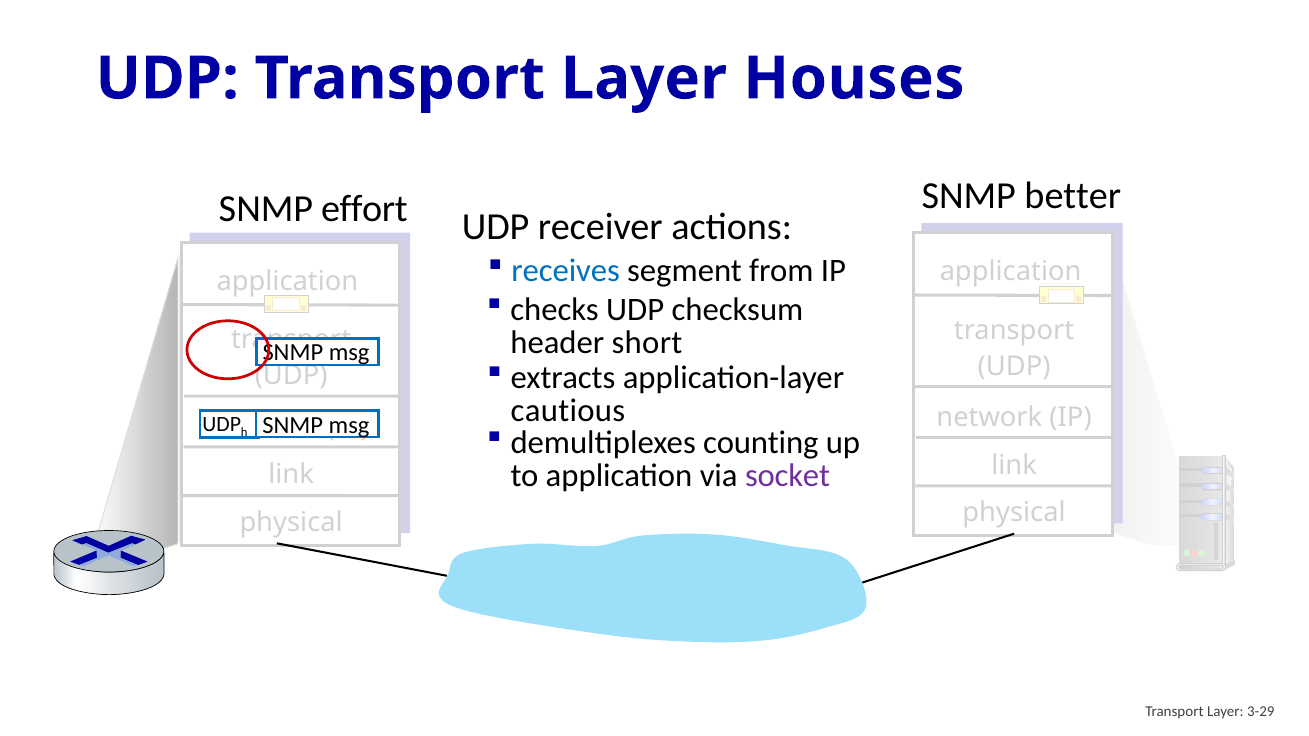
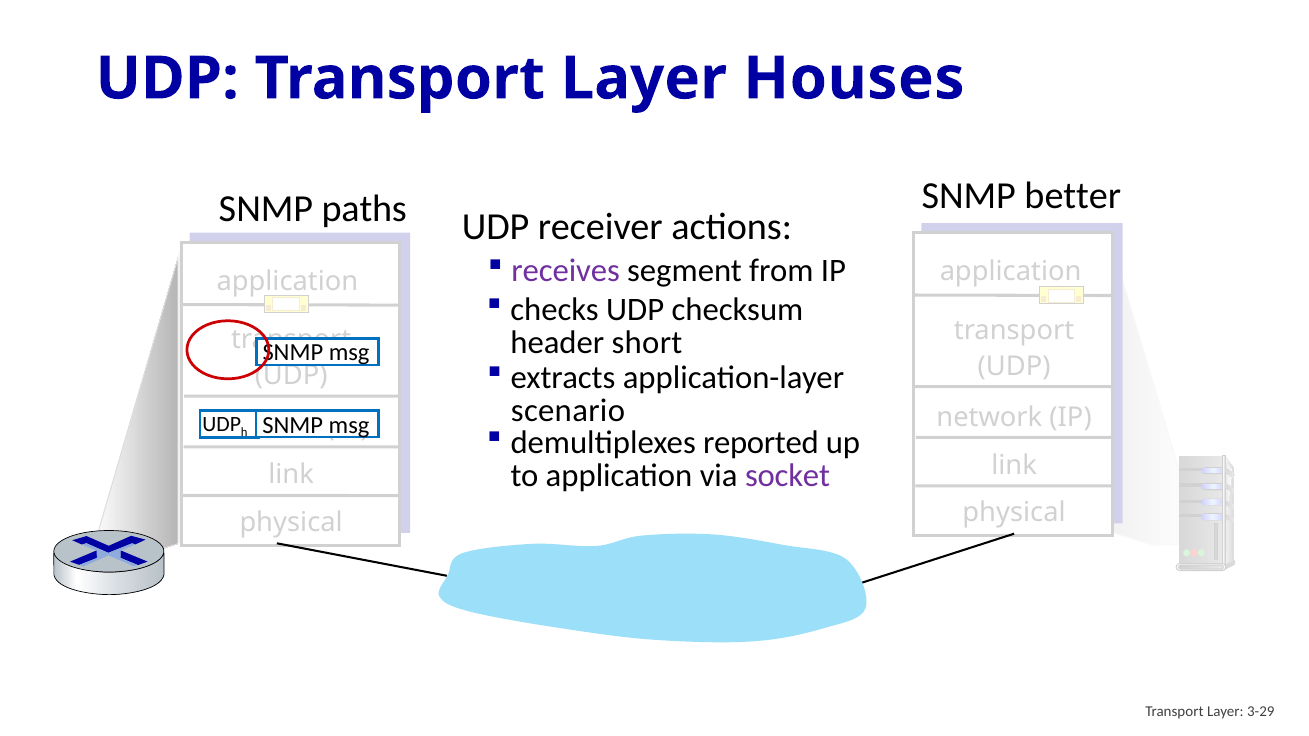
effort: effort -> paths (364, 209)
receives colour: blue -> purple (566, 271)
cautious: cautious -> scenario (568, 411)
counting: counting -> reported (761, 443)
